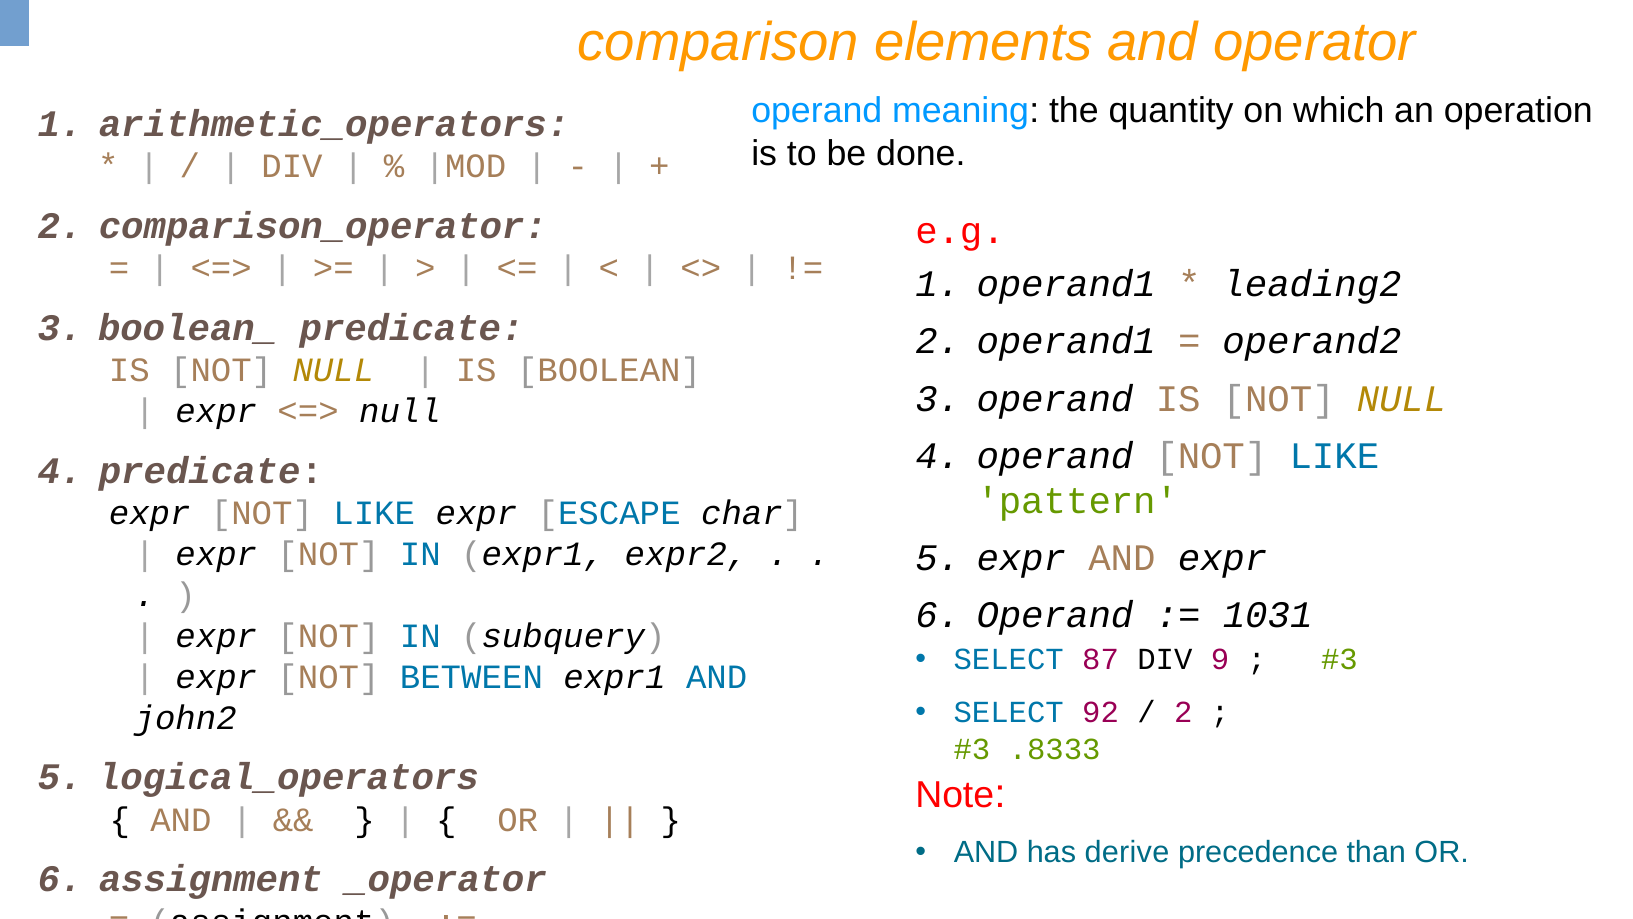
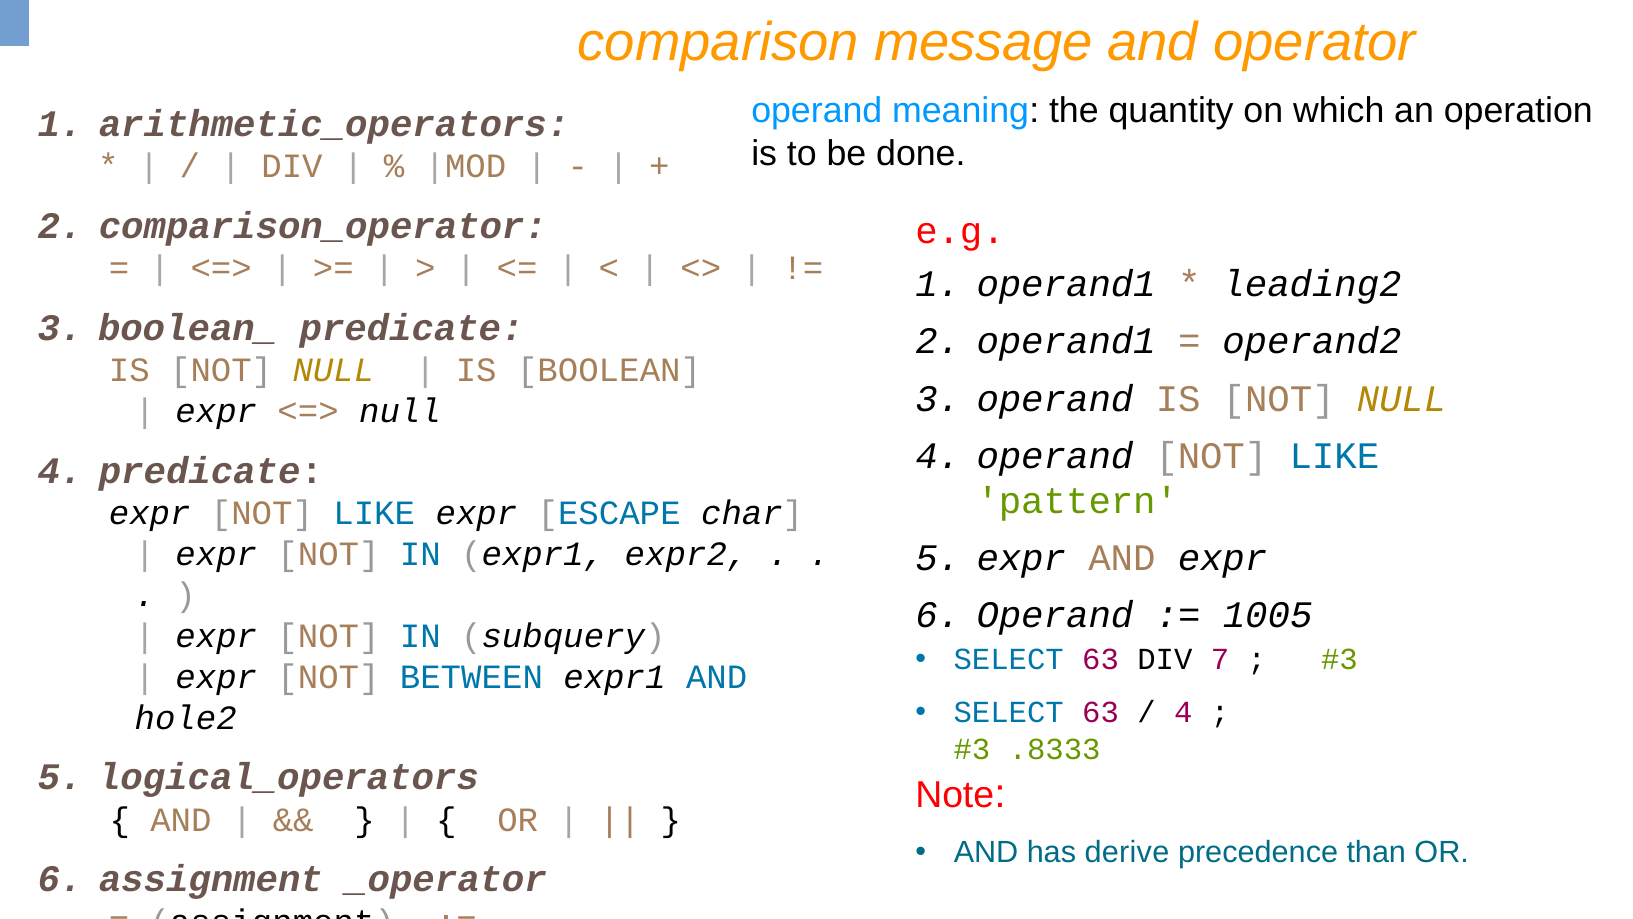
elements: elements -> message (983, 43)
1031: 1031 -> 1005 (1268, 615)
87: 87 -> 63 (1101, 659)
9: 9 -> 7 (1220, 659)
92: 92 -> 63 (1101, 712)
2: 2 -> 4 (1183, 712)
john2: john2 -> hole2 (186, 718)
